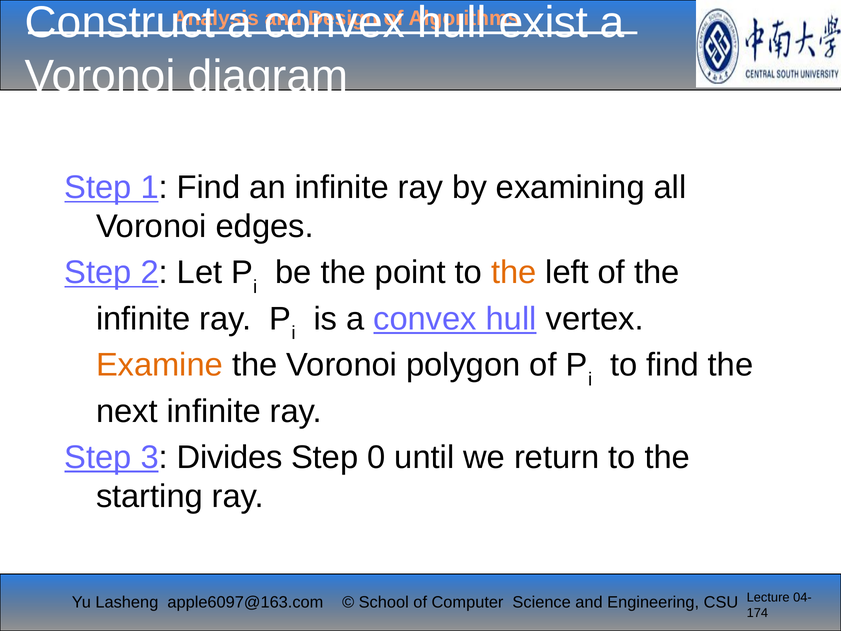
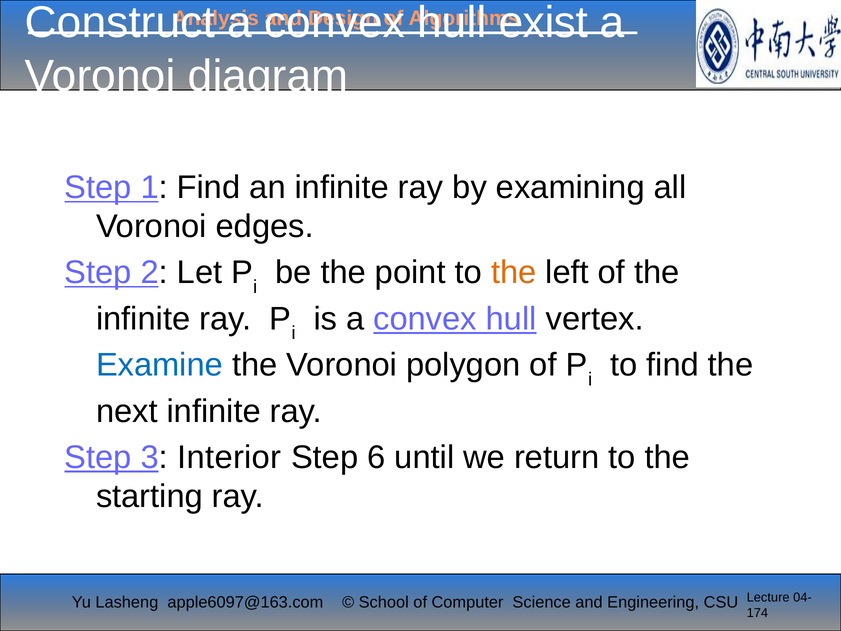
Examine colour: orange -> blue (160, 365)
Divides: Divides -> Interior (229, 457)
0: 0 -> 6 (376, 457)
